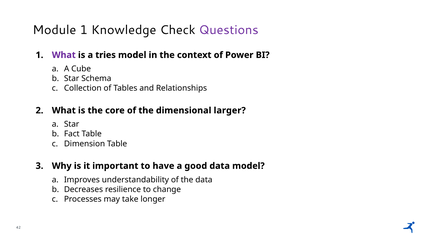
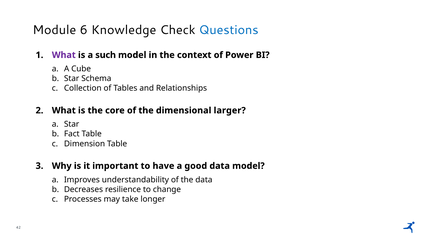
Module 1: 1 -> 6 (84, 30)
Questions colour: purple -> blue (229, 30)
tries: tries -> such (106, 55)
